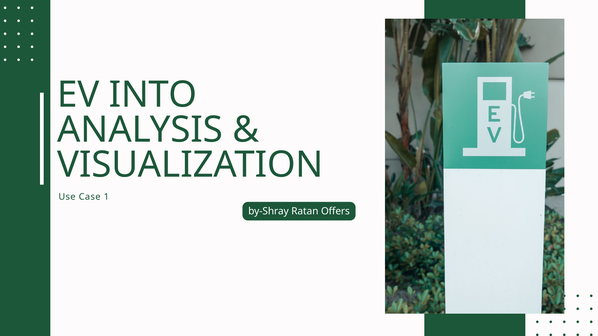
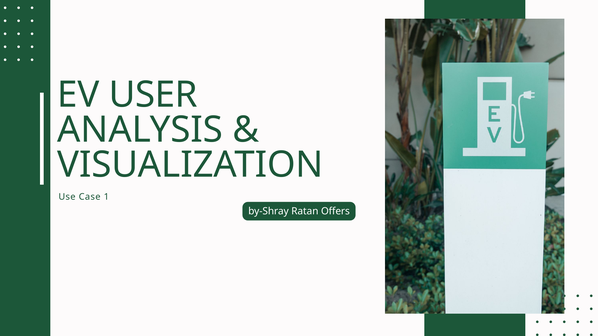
INTO: INTO -> USER (153, 95)
